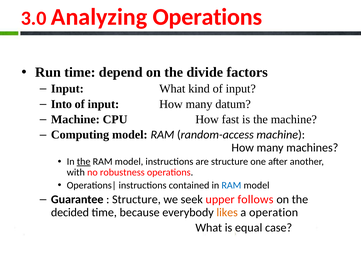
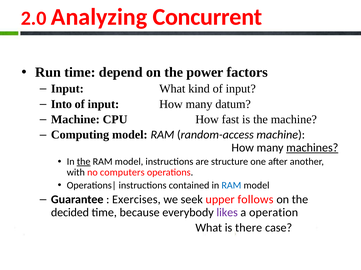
3.0: 3.0 -> 2.0 (34, 18)
Analyzing Operations: Operations -> Concurrent (207, 17)
divide: divide -> power (205, 72)
machines underline: none -> present (312, 148)
robustness: robustness -> computers (122, 173)
Structure: Structure -> Exercises (136, 200)
likes colour: orange -> purple (227, 213)
equal: equal -> there (249, 228)
